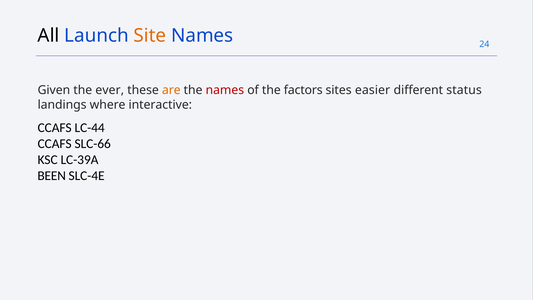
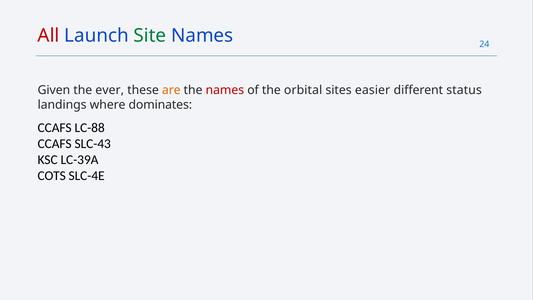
All colour: black -> red (49, 36)
Site colour: orange -> green (150, 36)
factors: factors -> orbital (303, 90)
interactive: interactive -> dominates (160, 105)
LC-44: LC-44 -> LC-88 (90, 128)
SLC-66: SLC-66 -> SLC-43 (93, 144)
BEEN: BEEN -> COTS (52, 176)
